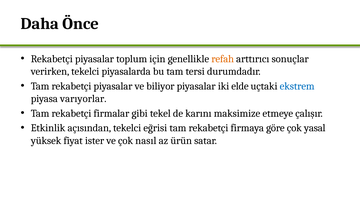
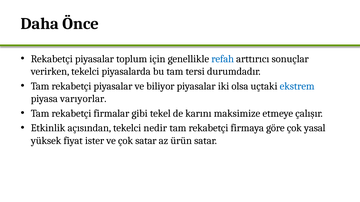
refah colour: orange -> blue (223, 59)
elde: elde -> olsa (240, 86)
eğrisi: eğrisi -> nedir (155, 128)
çok nasıl: nasıl -> satar (146, 141)
